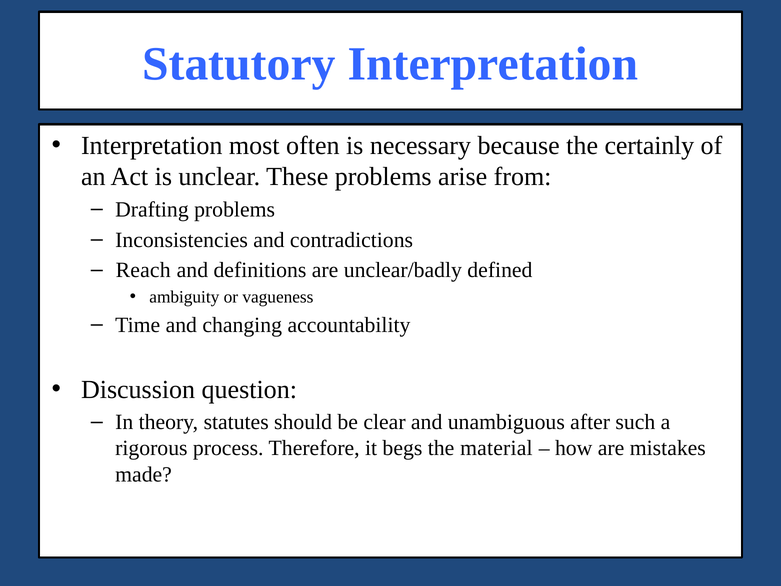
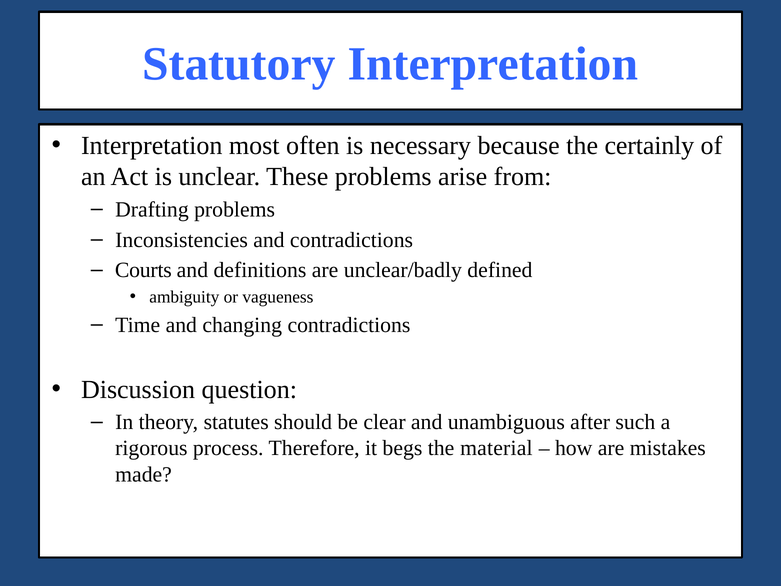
Reach: Reach -> Courts (143, 270)
changing accountability: accountability -> contradictions (349, 325)
